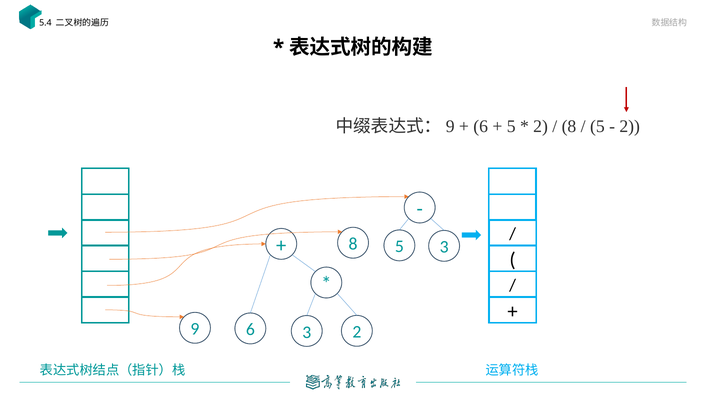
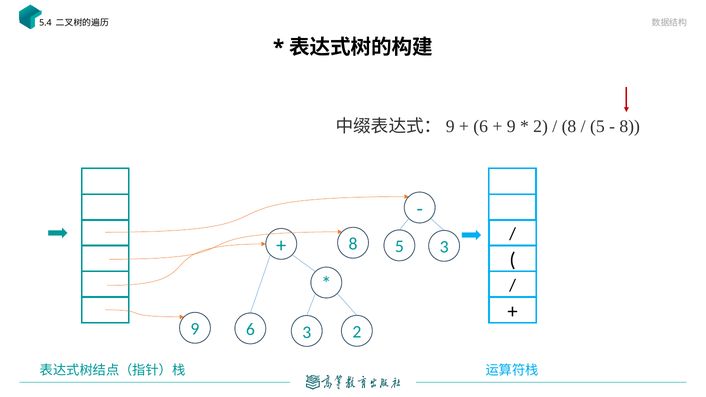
5: 5 -> 9 (511, 127)
2: 2 -> 8 (630, 127)
